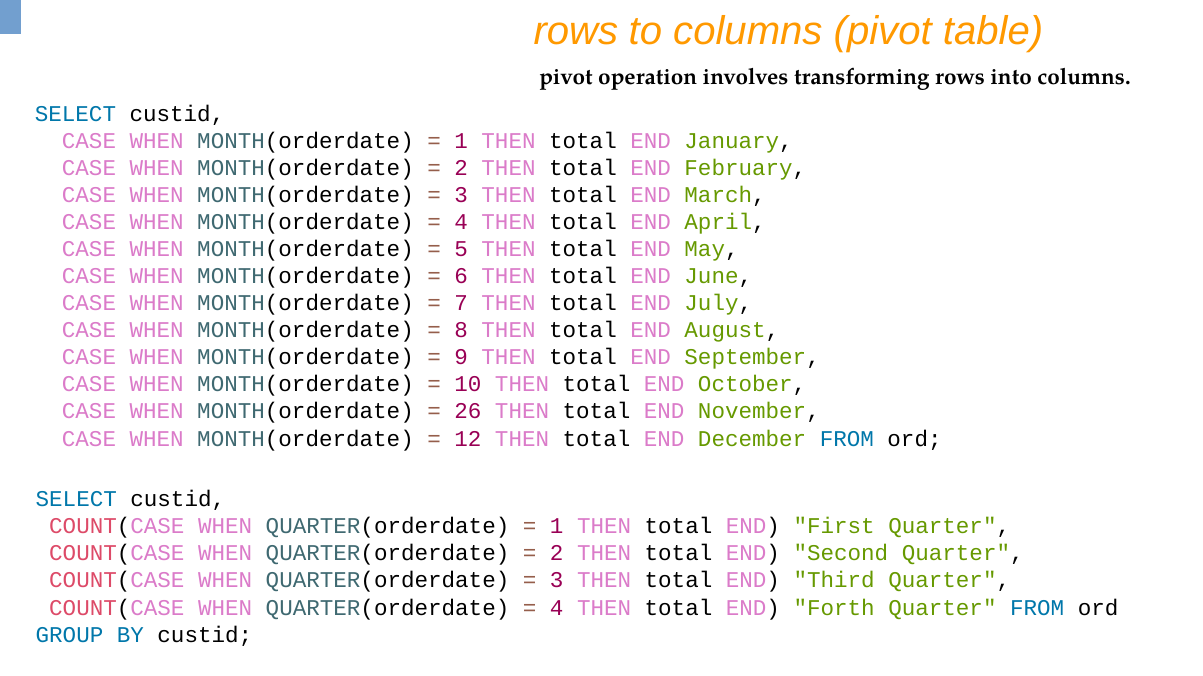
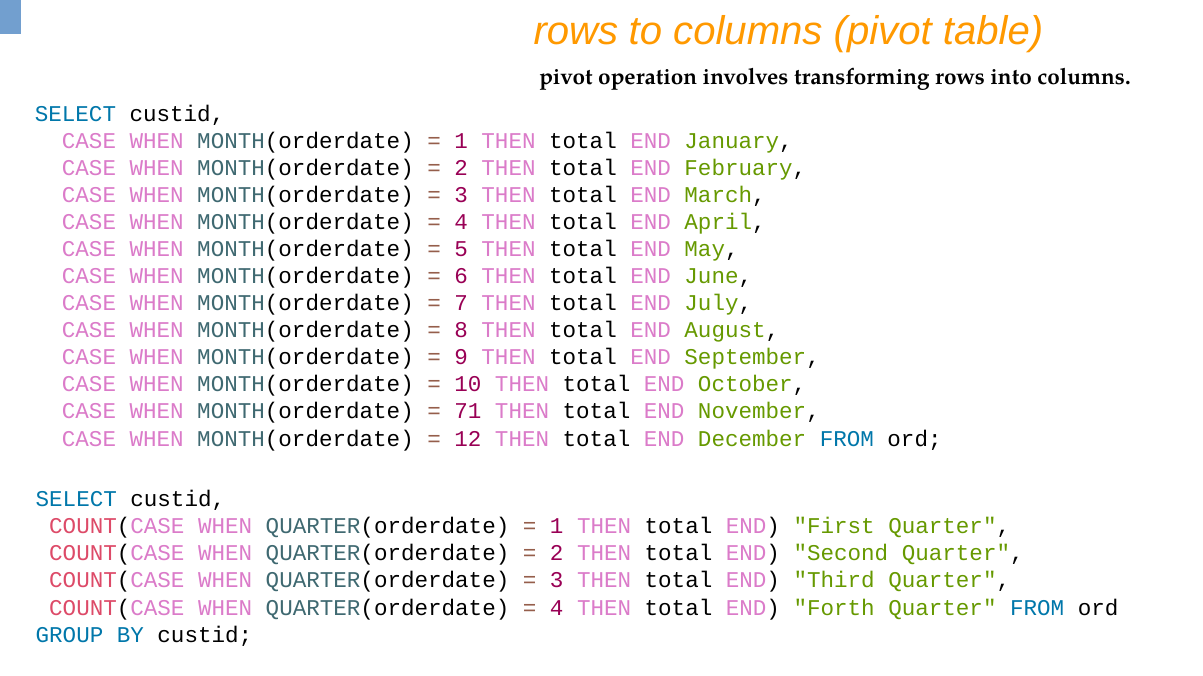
26: 26 -> 71 (468, 412)
